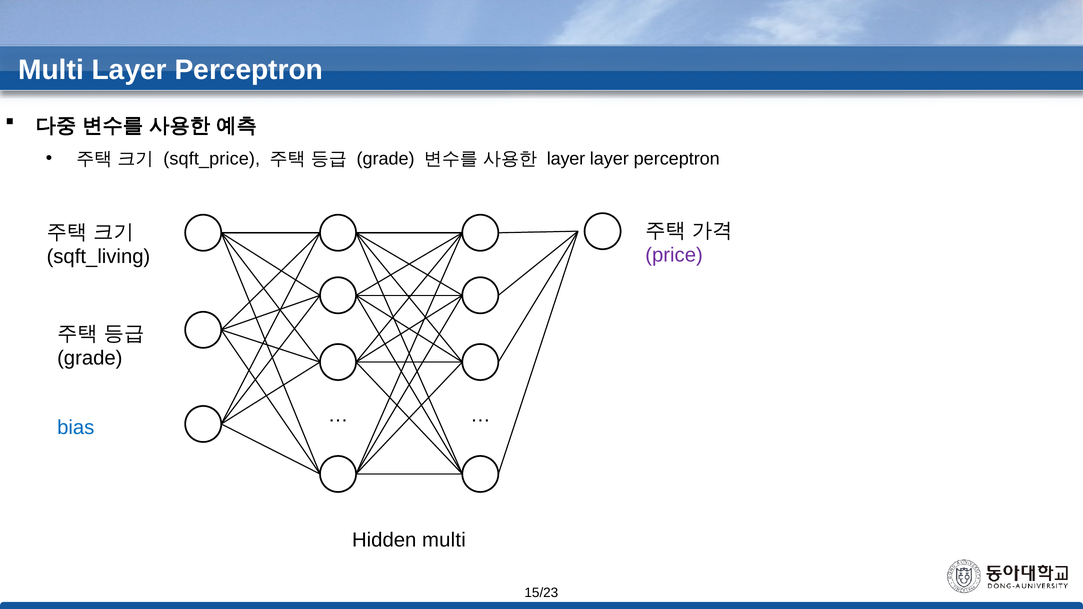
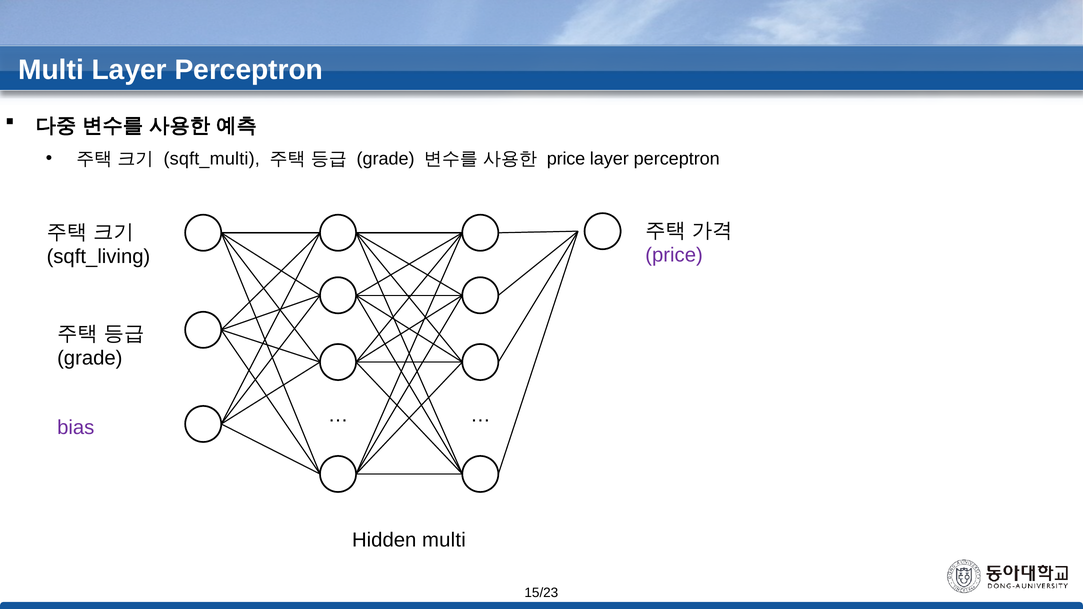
sqft_price: sqft_price -> sqft_multi (212, 159)
layer: layer -> price (566, 159)
bias colour: blue -> purple (76, 428)
